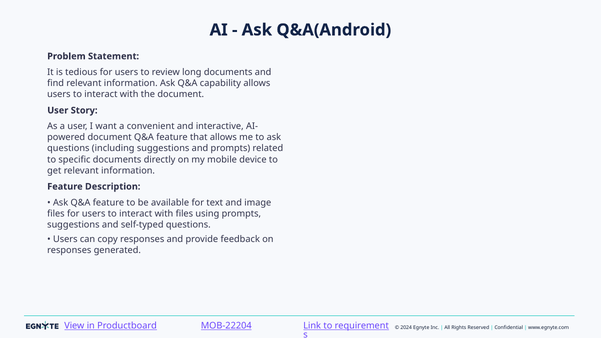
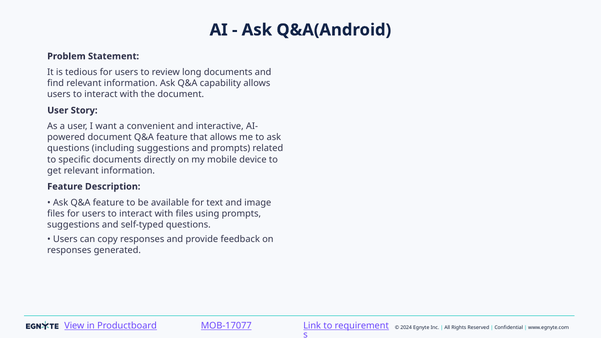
MOB-22204: MOB-22204 -> MOB-17077 (226, 326)
